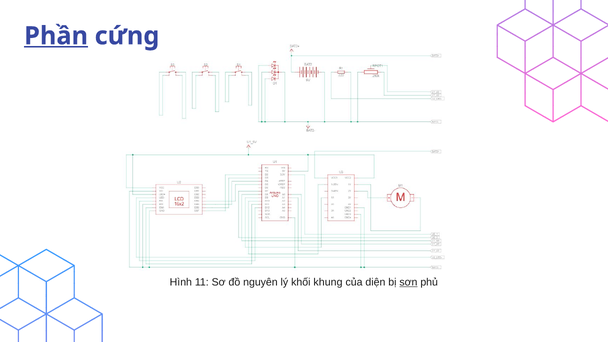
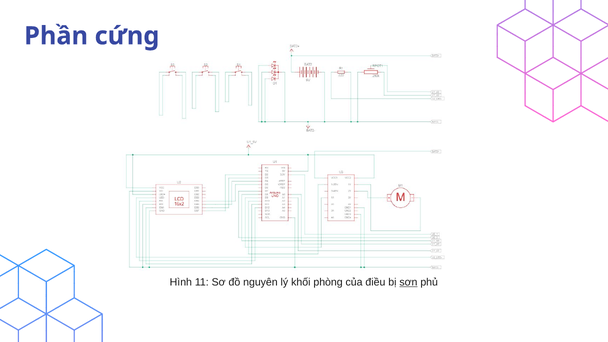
Phần underline: present -> none (56, 36)
khung: khung -> phòng (328, 282)
diện: diện -> điều (375, 282)
